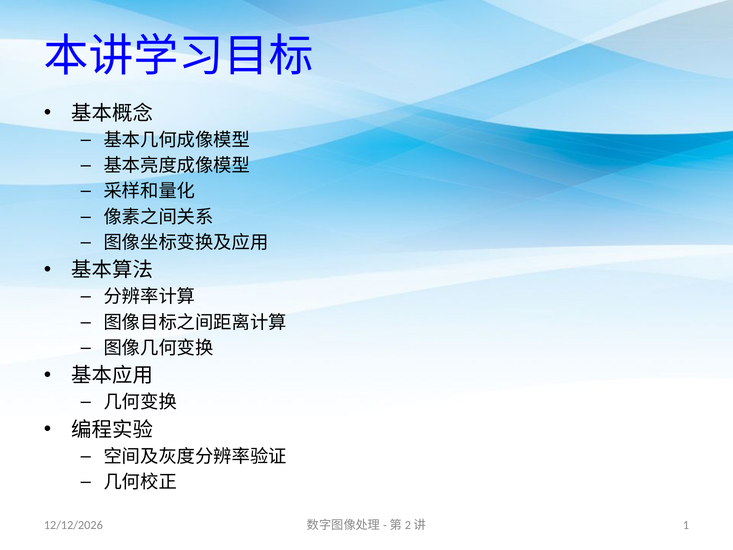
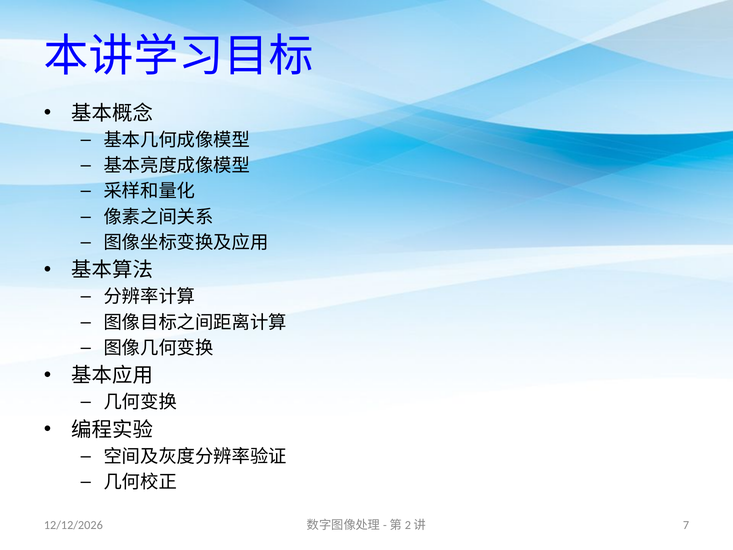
1: 1 -> 7 (686, 525)
